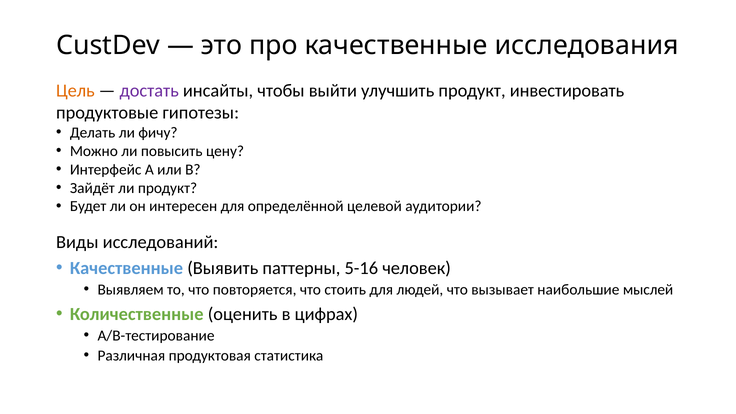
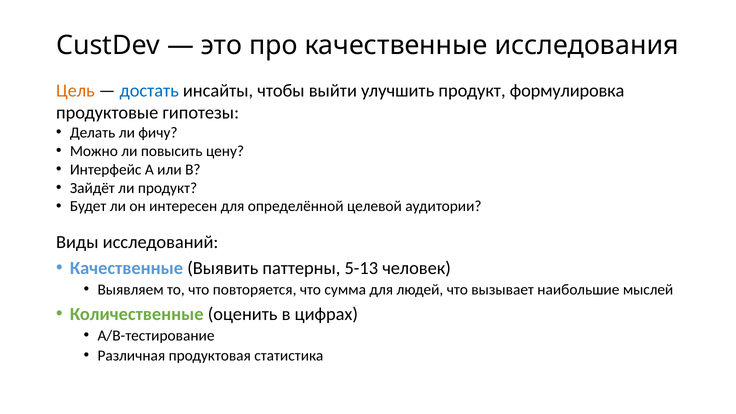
достать colour: purple -> blue (149, 91)
инвестировать: инвестировать -> формулировка (567, 91)
5-16: 5-16 -> 5-13 (361, 268)
стоить: стоить -> сумма (345, 290)
